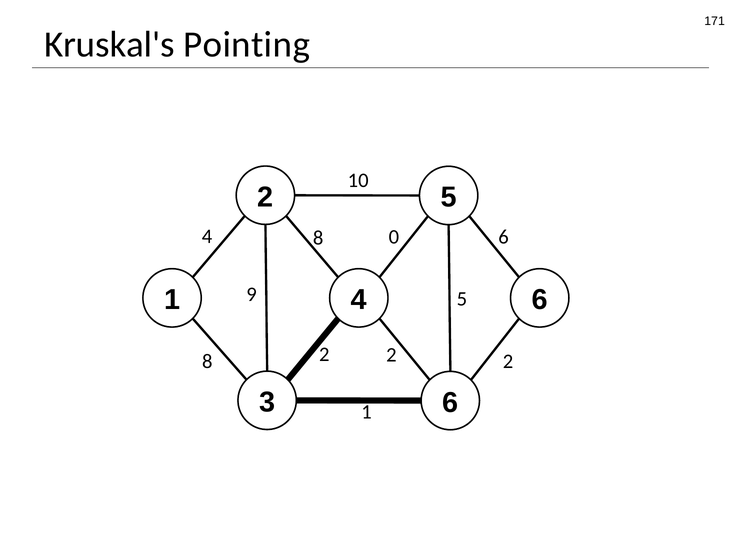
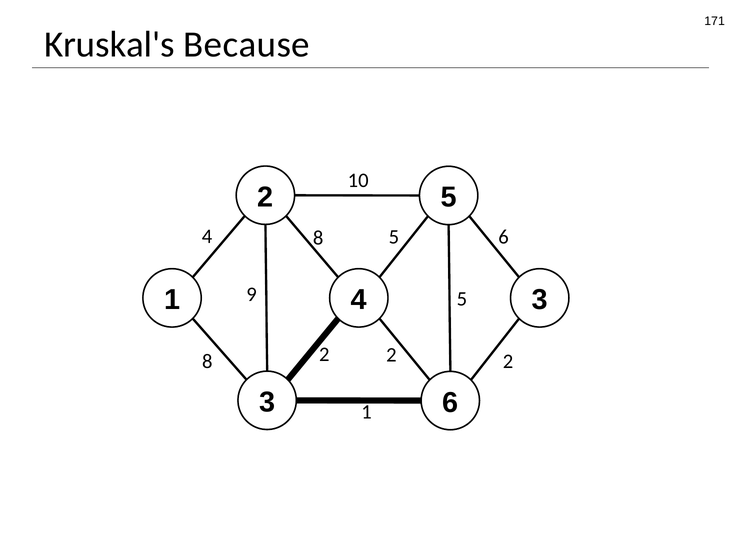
Pointing: Pointing -> Because (247, 44)
8 0: 0 -> 5 (394, 237)
4 6: 6 -> 3 (540, 300)
